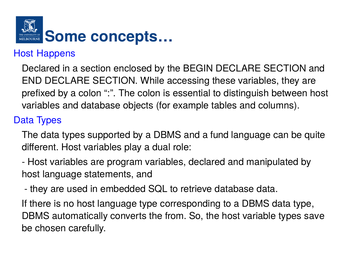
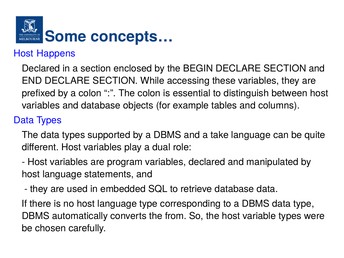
fund: fund -> take (220, 135)
save: save -> were (314, 216)
